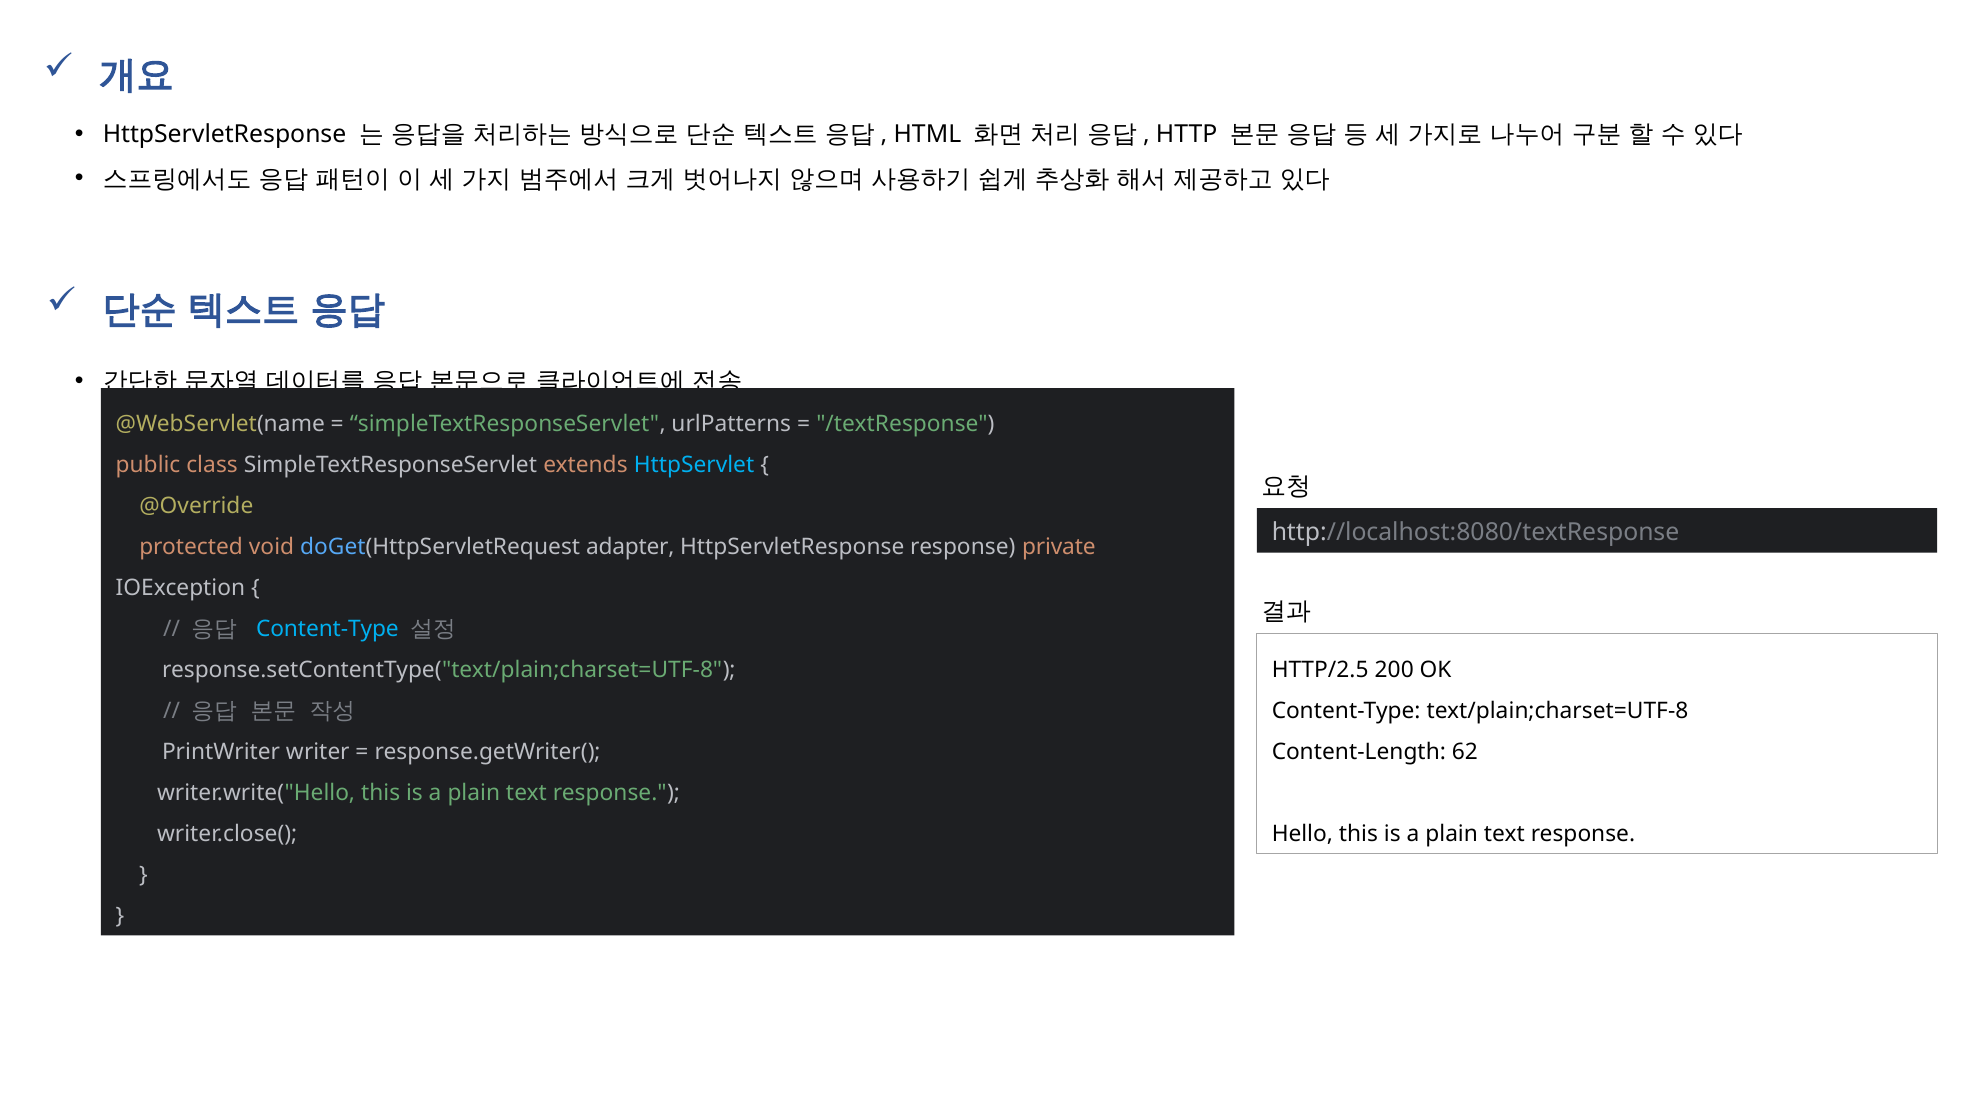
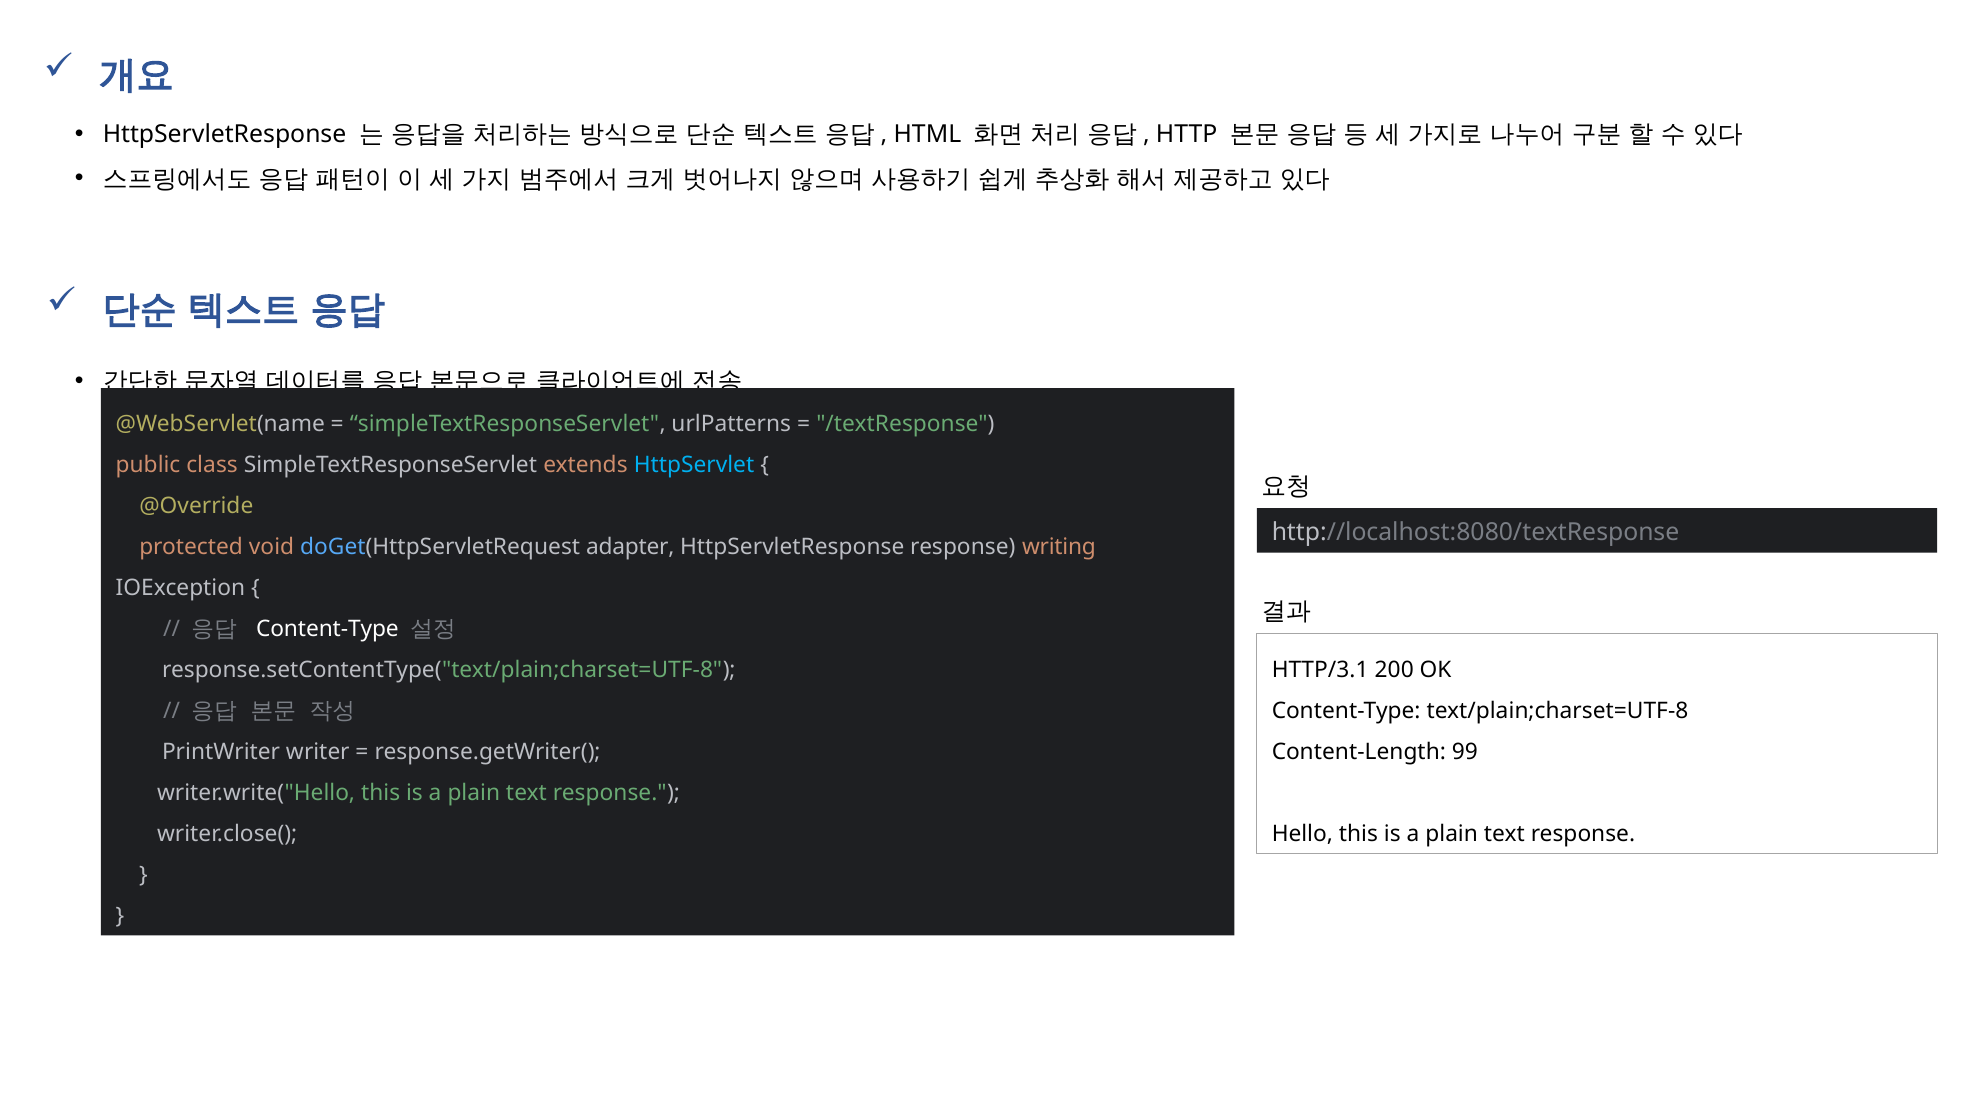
private: private -> writing (1059, 547)
Content-Type colour: light blue -> white (327, 629)
HTTP/2.5: HTTP/2.5 -> HTTP/3.1 (1320, 670)
62: 62 -> 99 (1465, 752)
